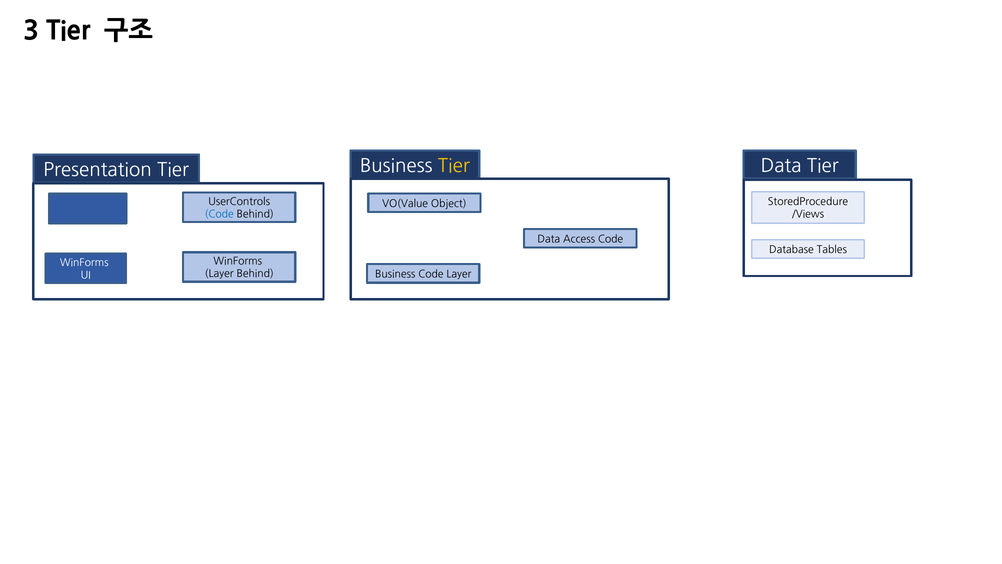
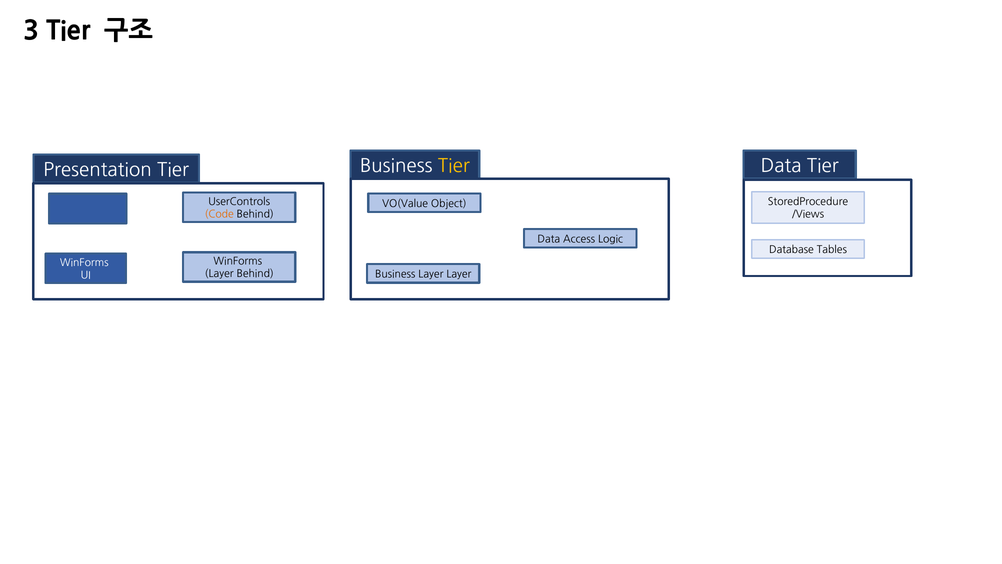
Code colour: blue -> orange (219, 214)
Access Code: Code -> Logic (611, 239)
Business Code: Code -> Layer (431, 274)
